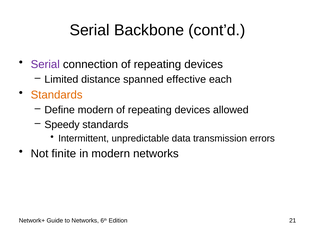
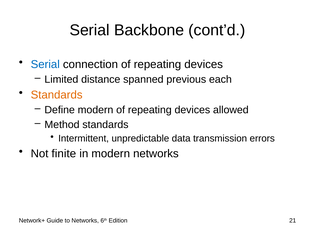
Serial colour: purple -> blue (45, 64)
effective: effective -> previous (186, 79)
Speedy: Speedy -> Method (62, 125)
